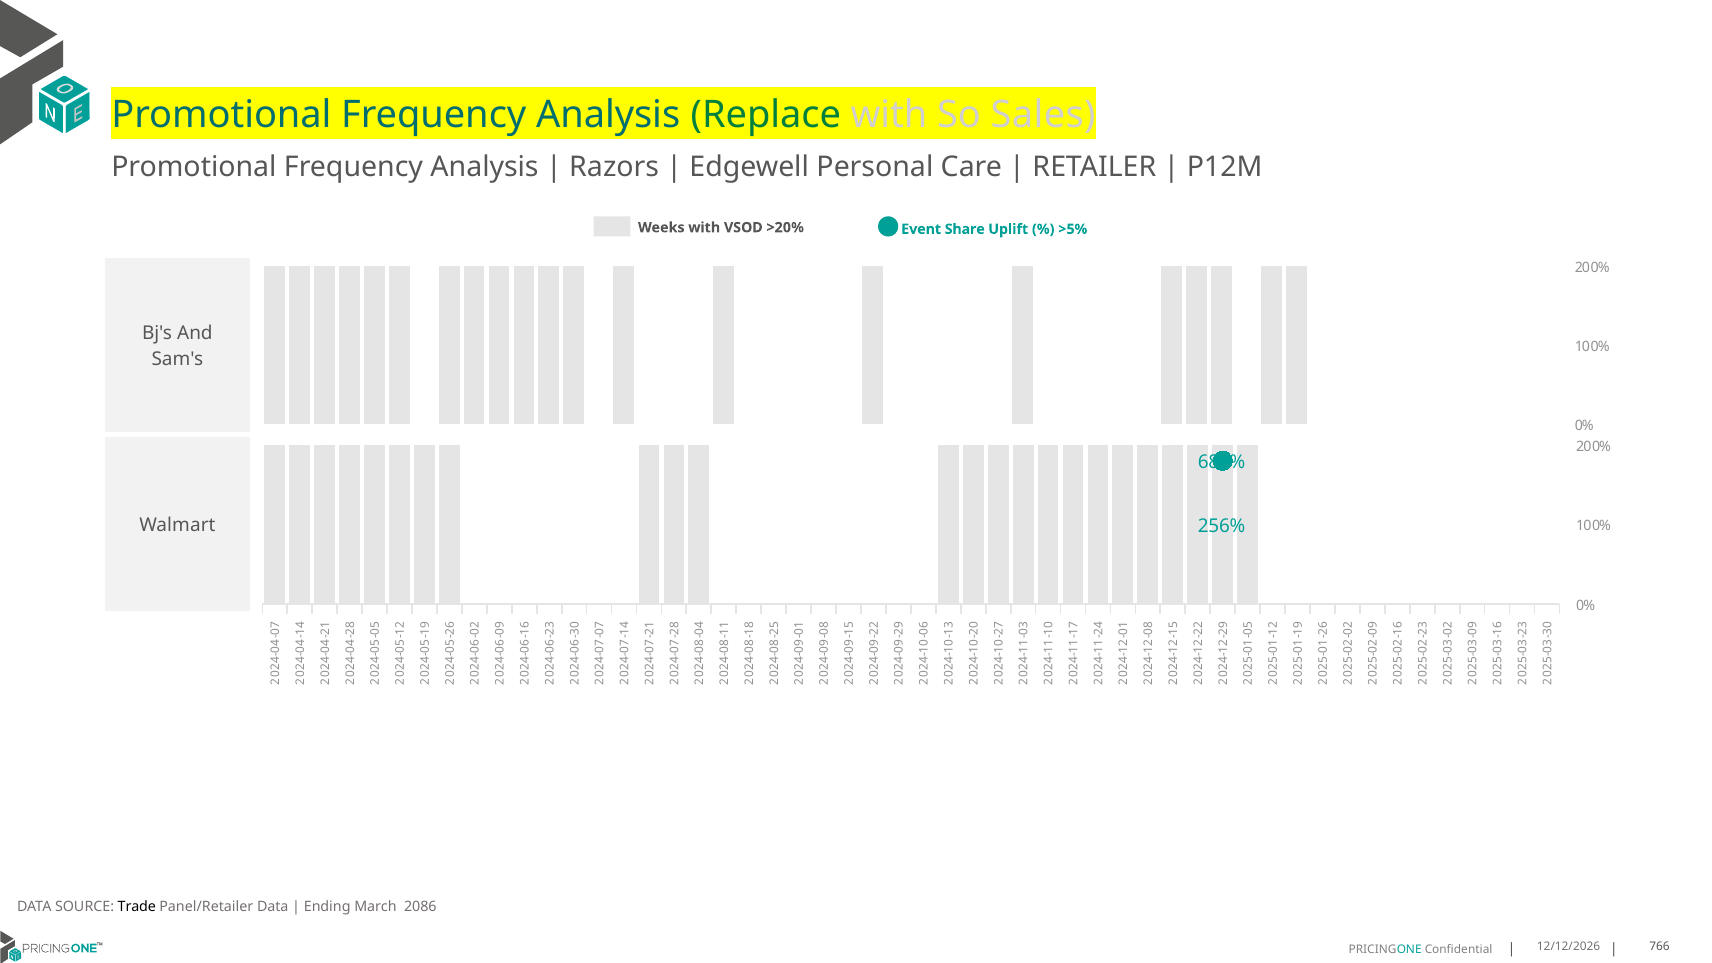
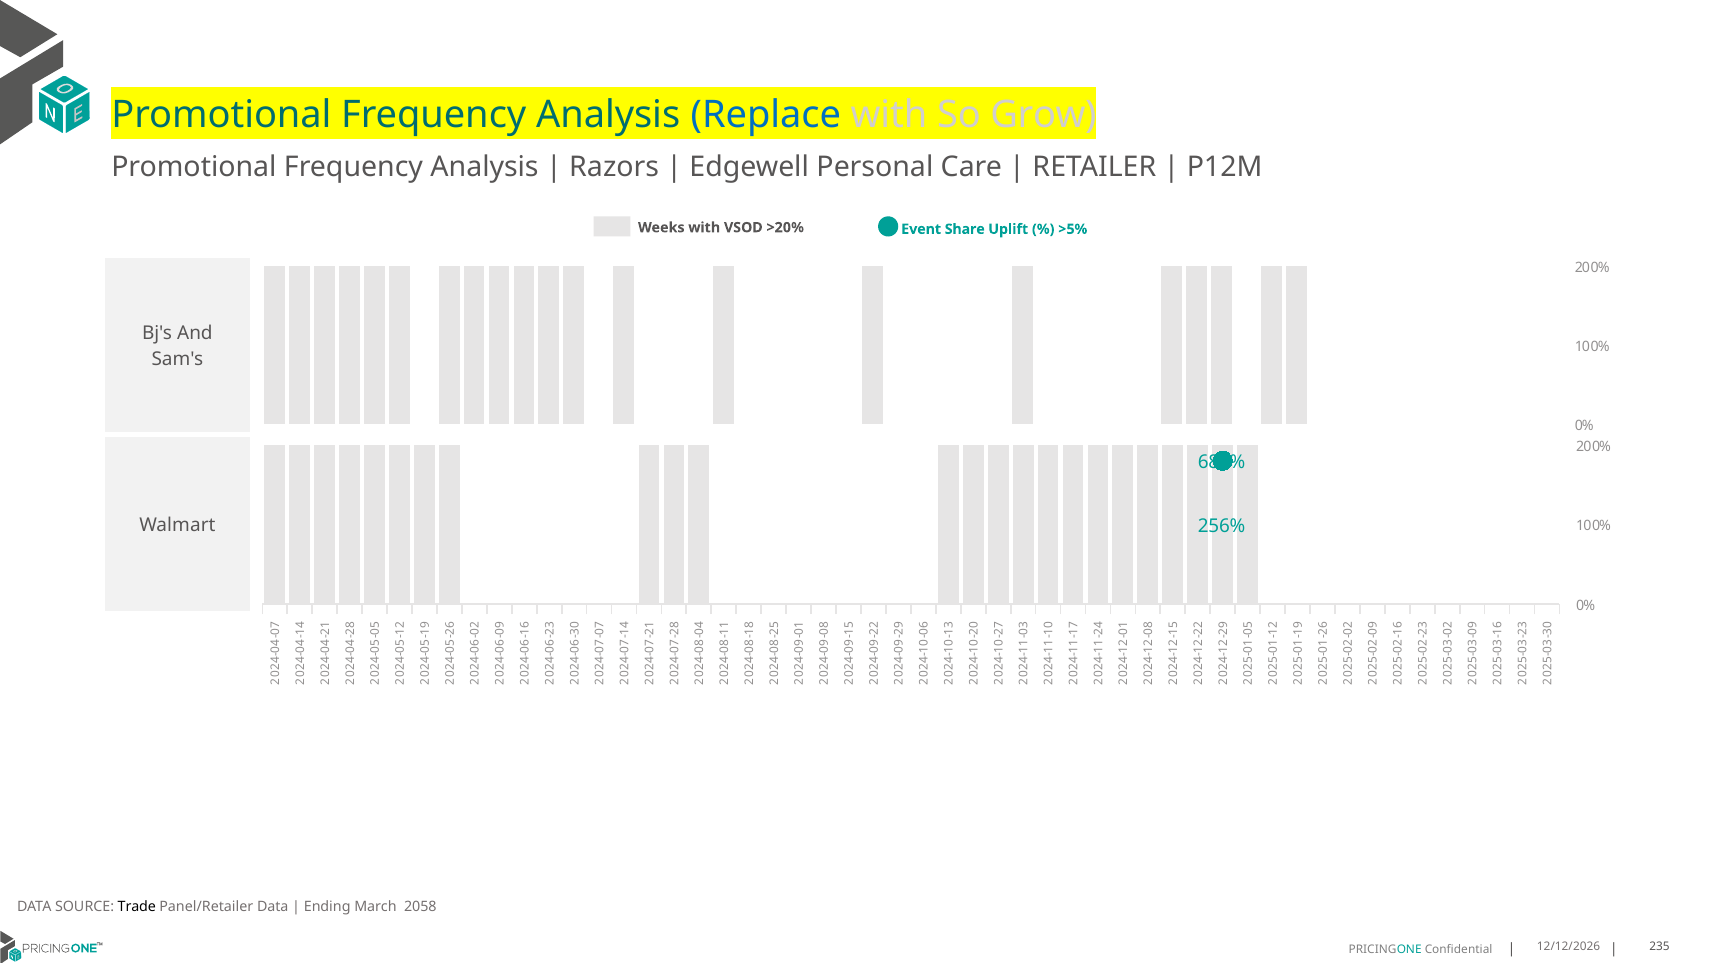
Replace colour: green -> blue (766, 115)
Sales: Sales -> Grow (1043, 115)
2086: 2086 -> 2058 (420, 907)
766: 766 -> 235 (1660, 947)
